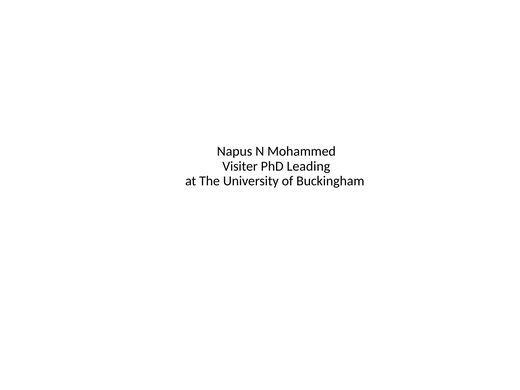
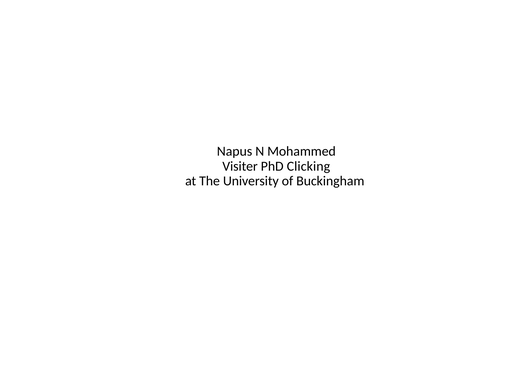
Leading: Leading -> Clicking (308, 166)
